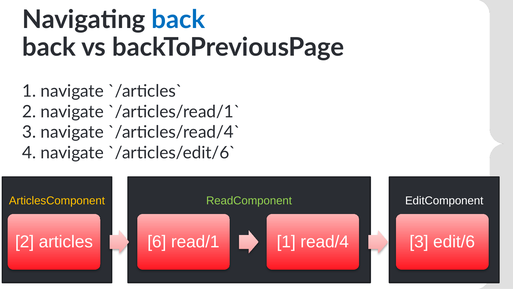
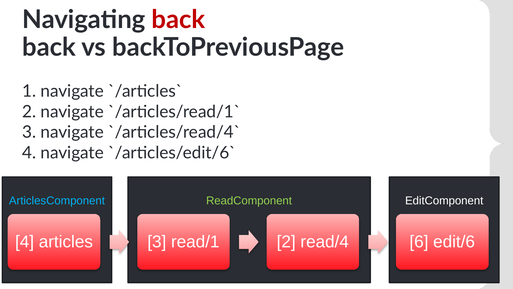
back colour: blue -> red (178, 20)
ArticlesComponent colour: yellow -> light blue (57, 200)
2: 2 -> 4 (25, 241)
6: 6 -> 3 (157, 241)
1: 1 -> 2 (286, 241)
3: 3 -> 6 (419, 241)
